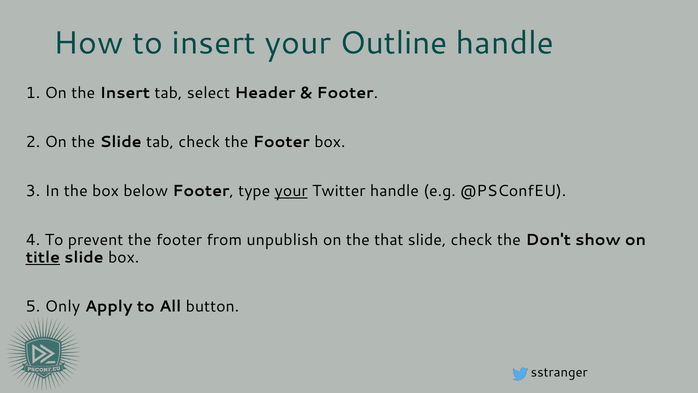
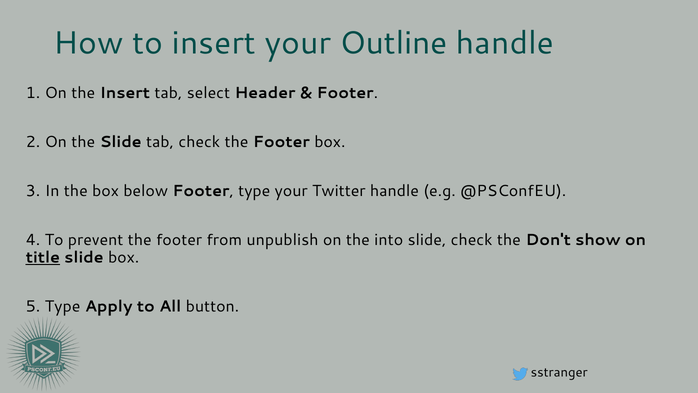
your underline: present -> none (291, 191)
that: that -> into (389, 240)
5 Only: Only -> Type (63, 306)
